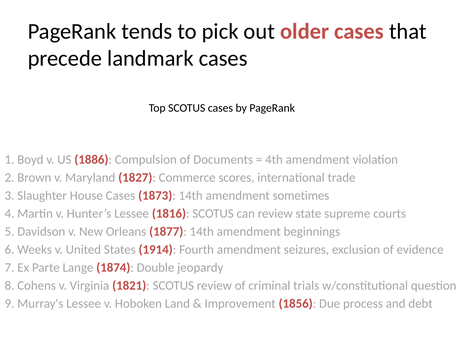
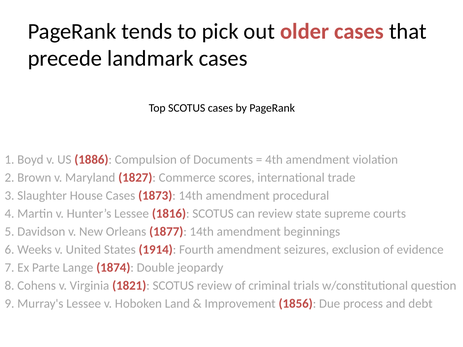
sometimes: sometimes -> procedural (301, 196)
